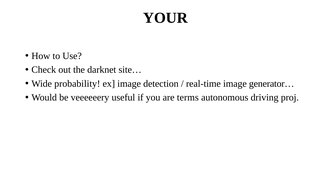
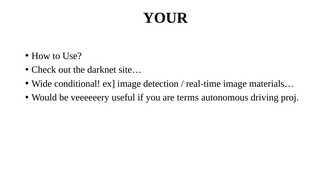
probability: probability -> conditional (77, 84)
generator…: generator… -> materials… (272, 84)
